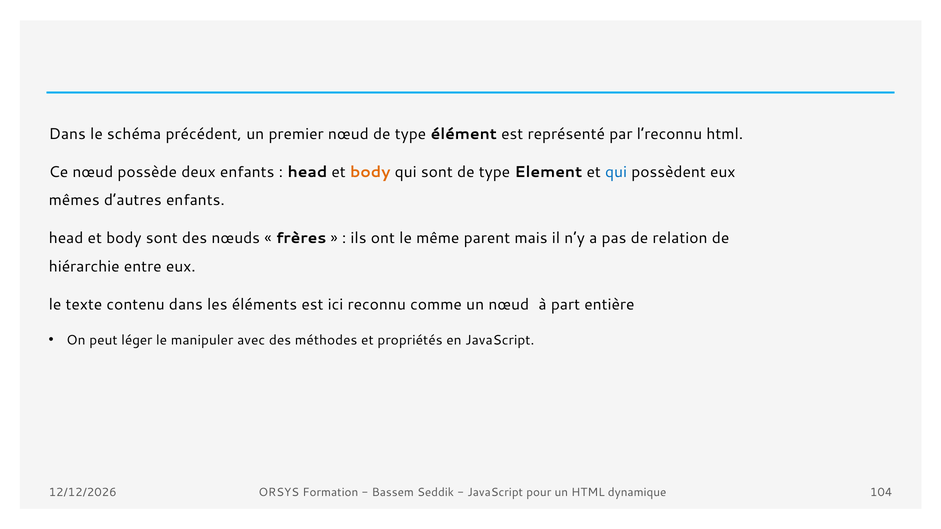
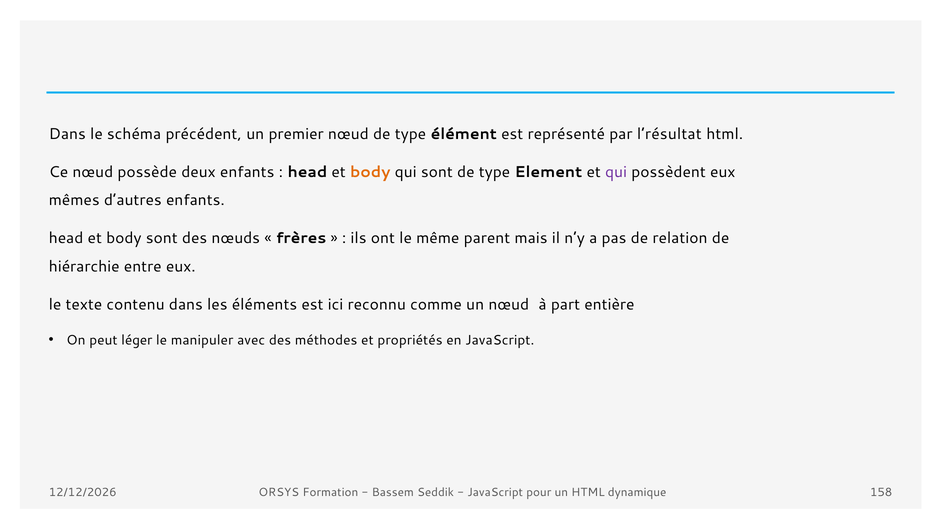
l’reconnu: l’reconnu -> l’résultat (669, 134)
qui colour: blue -> purple (616, 172)
104: 104 -> 158 (881, 492)
